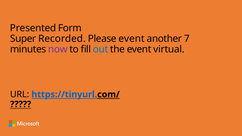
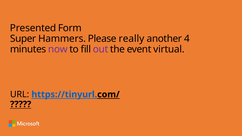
Recorded: Recorded -> Hammers (62, 39)
Please event: event -> really (132, 39)
7: 7 -> 4 (187, 39)
out colour: blue -> purple (101, 49)
